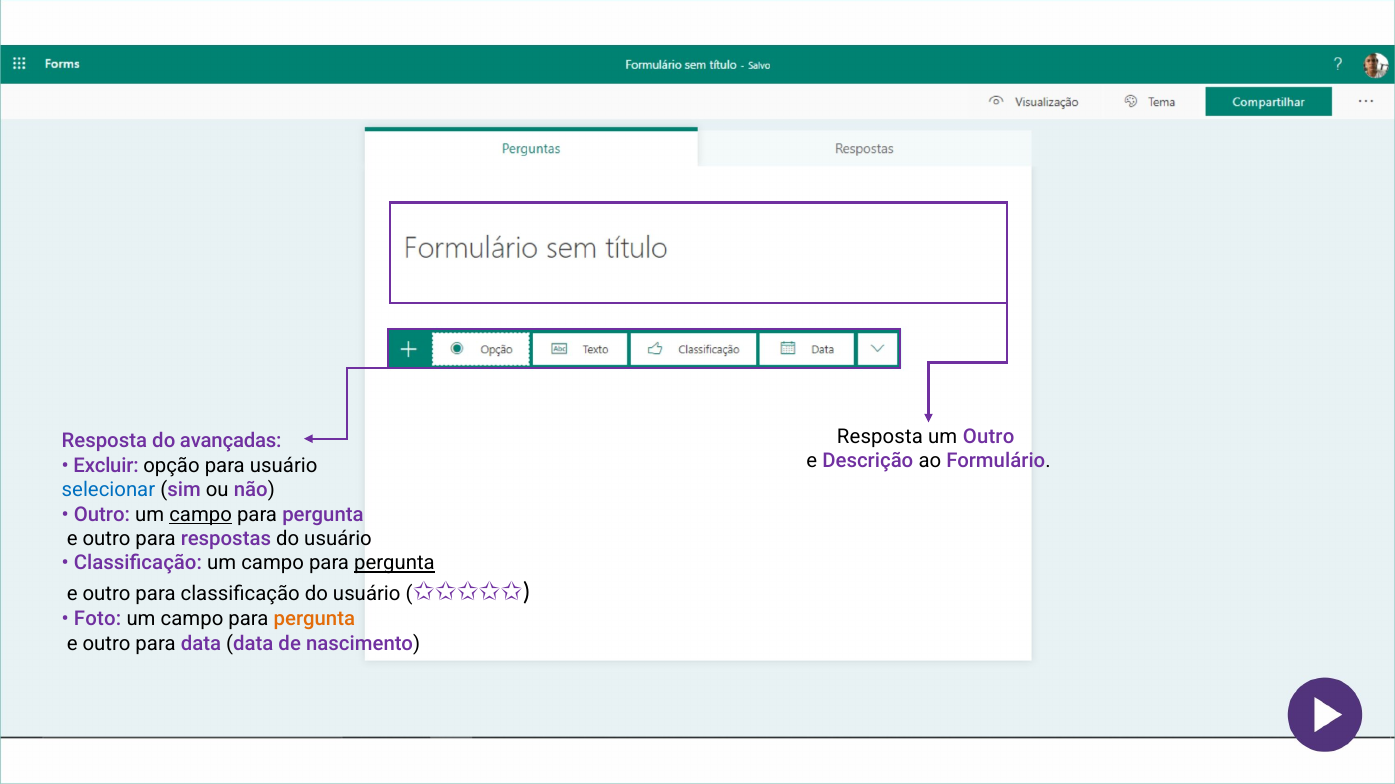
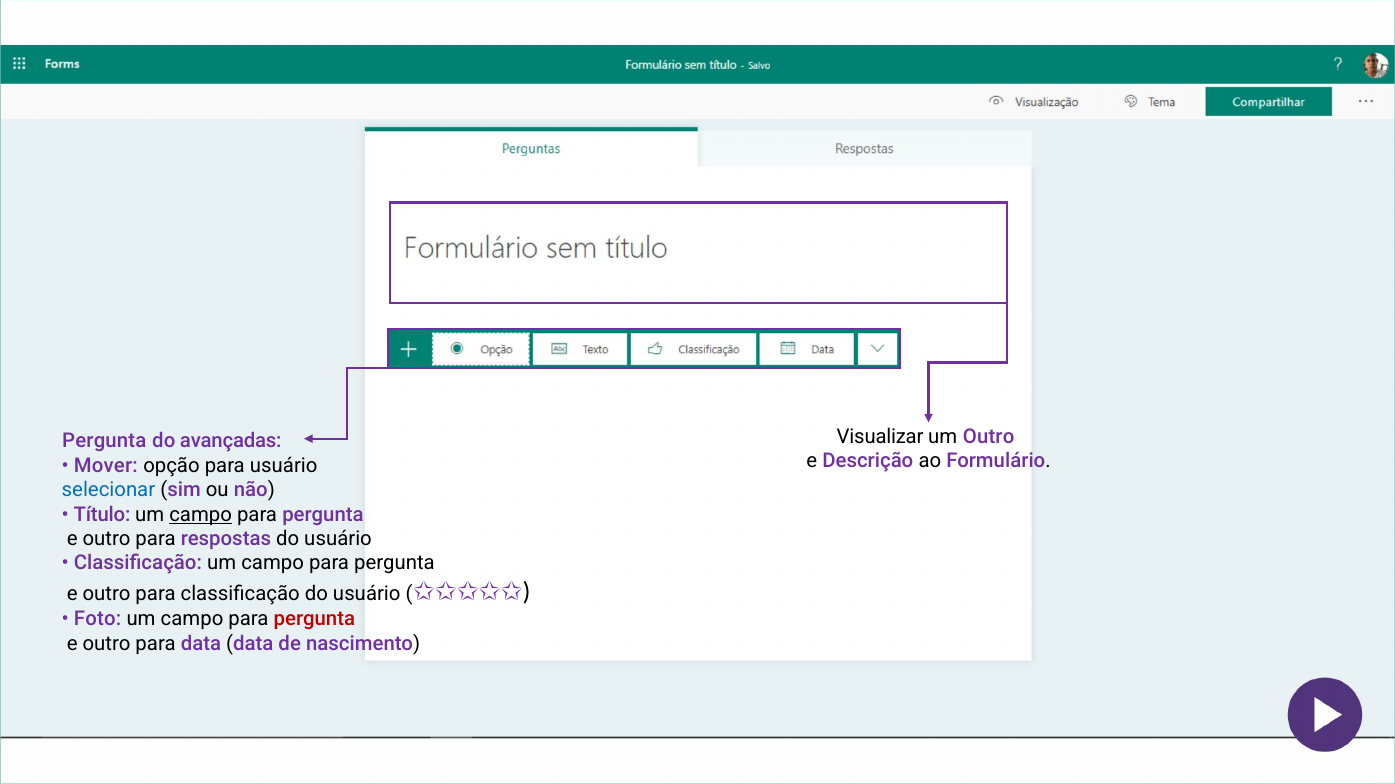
Resposta: Resposta -> Visualizar (880, 437)
Resposta: Resposta -> Pergunta (104, 442)
Excluir: Excluir -> Mover (106, 466)
Outro: Outro -> Título (102, 515)
pergunta underline: present -> none (394, 564)
pergunta colour: orange -> red (314, 620)
